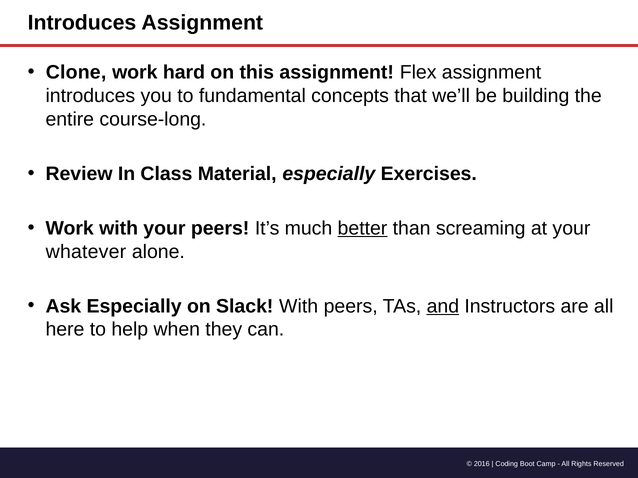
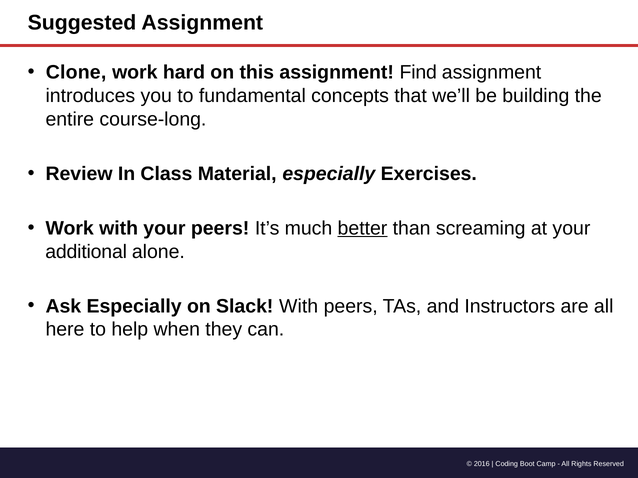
Introduces: Introduces -> Suggested (82, 23)
Flex: Flex -> Find (418, 73)
whatever: whatever -> additional (86, 252)
and underline: present -> none (443, 306)
